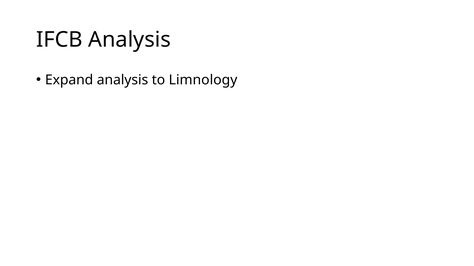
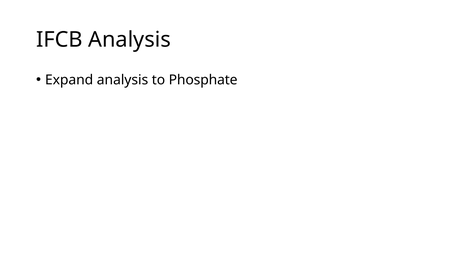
Limnology: Limnology -> Phosphate (203, 80)
